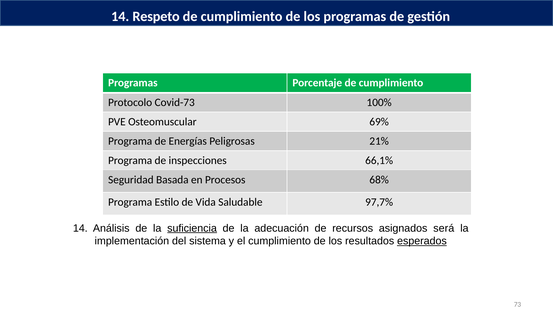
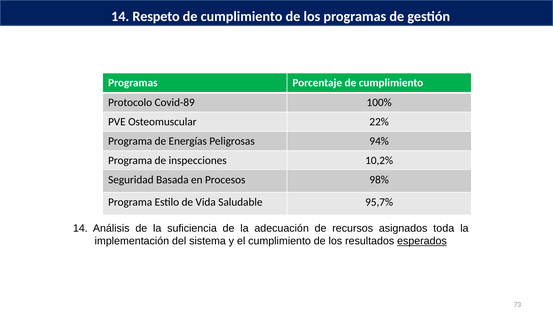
Covid-73: Covid-73 -> Covid-89 (175, 103)
69%: 69% -> 22% (379, 122)
21%: 21% -> 94% (379, 141)
66,1%: 66,1% -> 10,2% (379, 160)
68%: 68% -> 98% (379, 180)
97,7%: 97,7% -> 95,7% (379, 202)
suficiencia underline: present -> none (192, 228)
será: será -> toda (444, 228)
